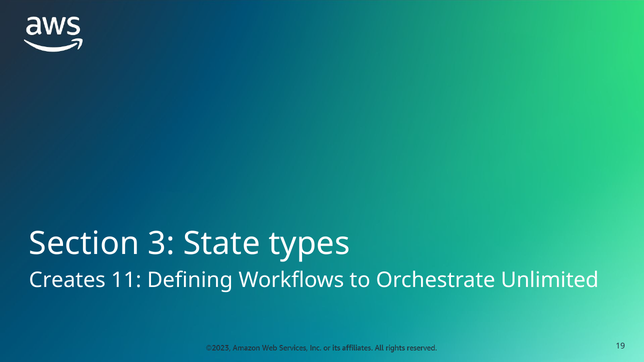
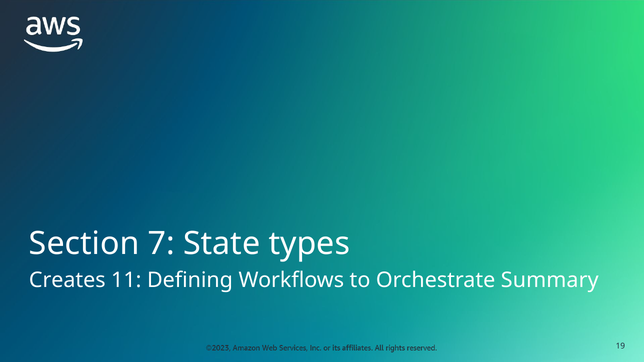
3: 3 -> 7 (161, 244)
Unlimited: Unlimited -> Summary (550, 280)
